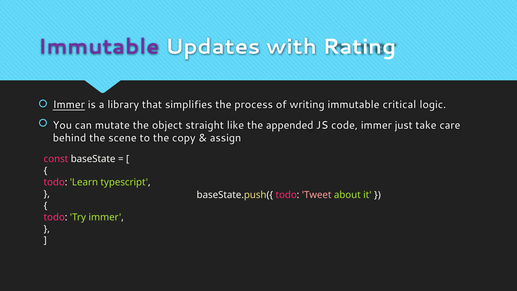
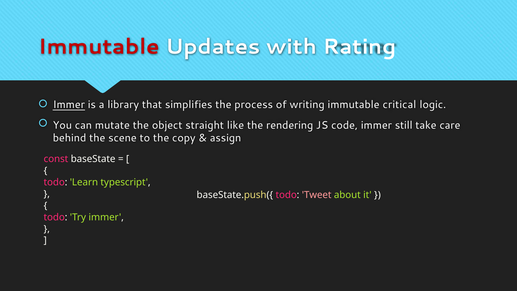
Immutable colour: purple -> red (99, 47)
appended: appended -> rendering (290, 125)
just: just -> still (404, 125)
